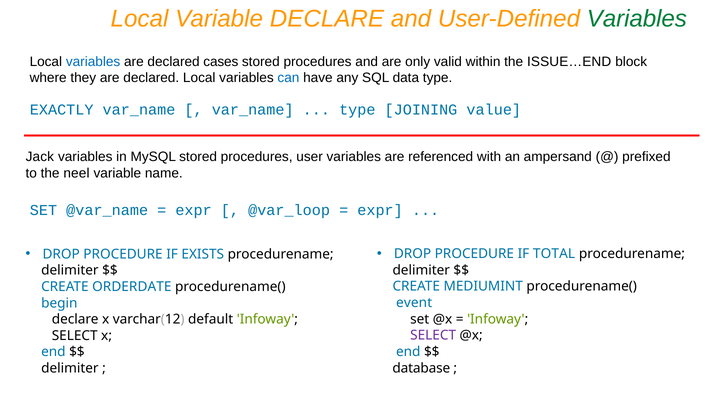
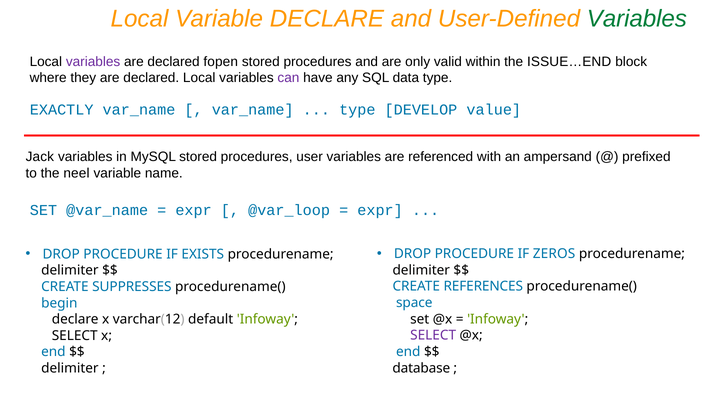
variables colour: blue -> purple (93, 62)
cases: cases -> fopen (221, 62)
can colour: blue -> purple (288, 78)
JOINING: JOINING -> DEVELOP (421, 110)
TOTAL: TOTAL -> ZEROS (554, 254)
MEDIUMINT: MEDIUMINT -> REFERENCES (483, 287)
ORDERDATE: ORDERDATE -> SUPPRESSES (132, 287)
event: event -> space (414, 303)
